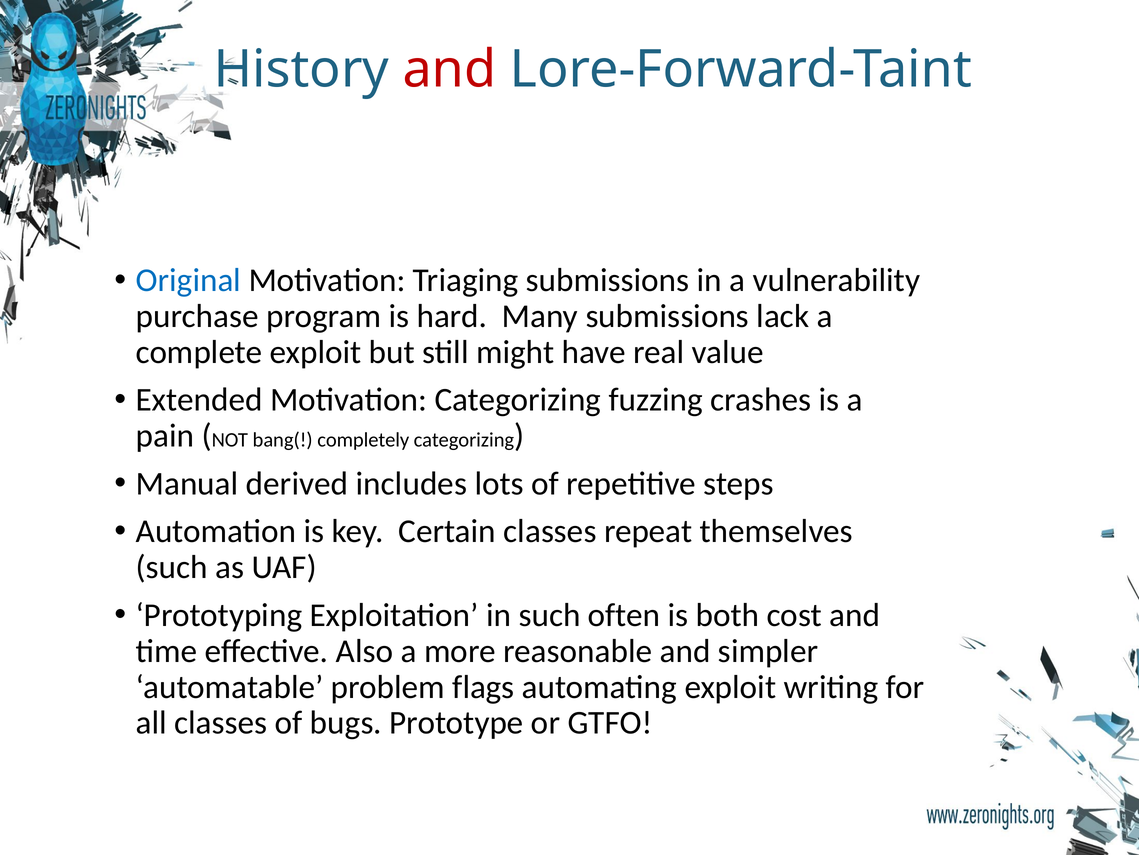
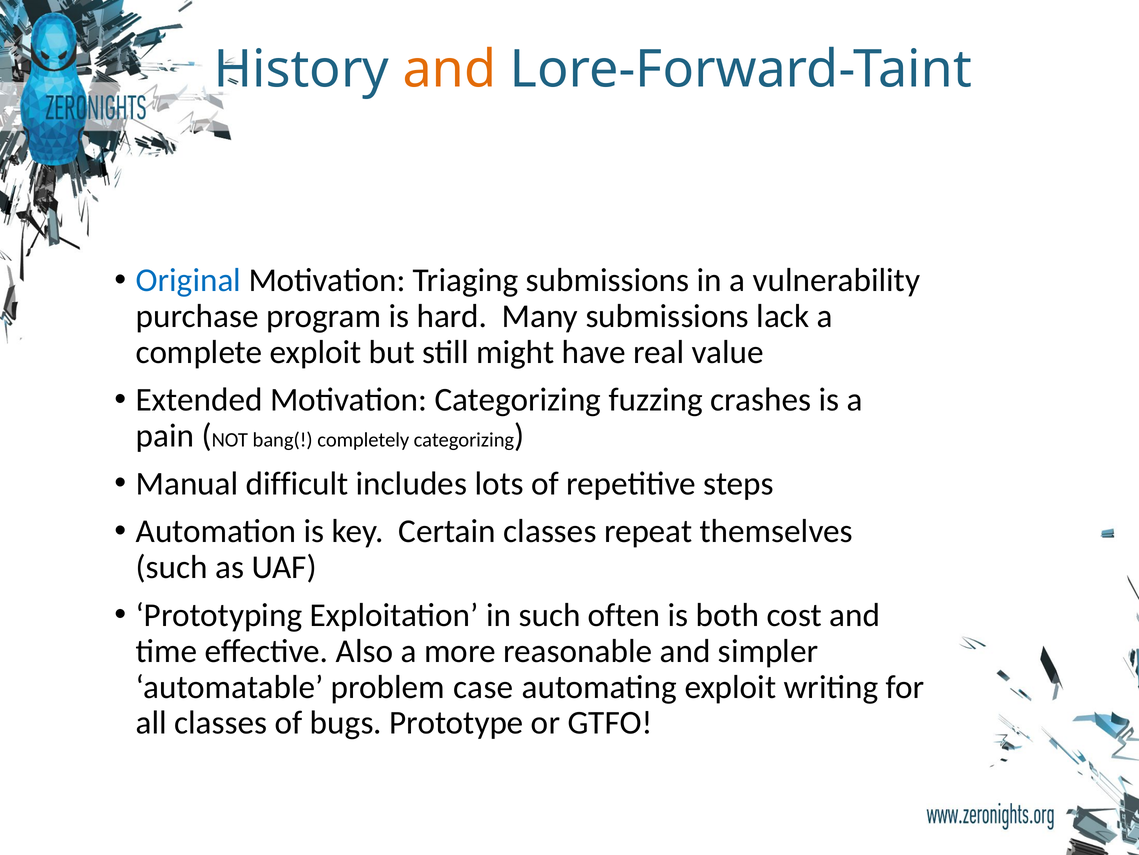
and colour: red -> orange (449, 69)
derived: derived -> difficult (297, 483)
flags: flags -> case (483, 686)
